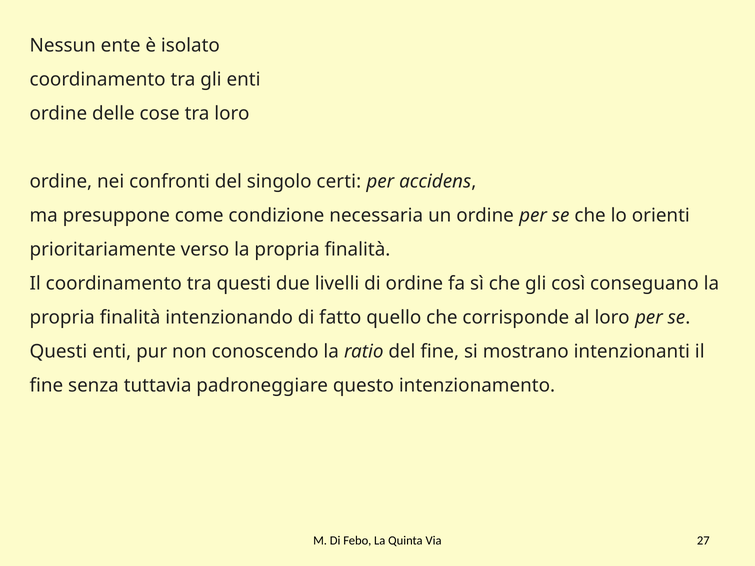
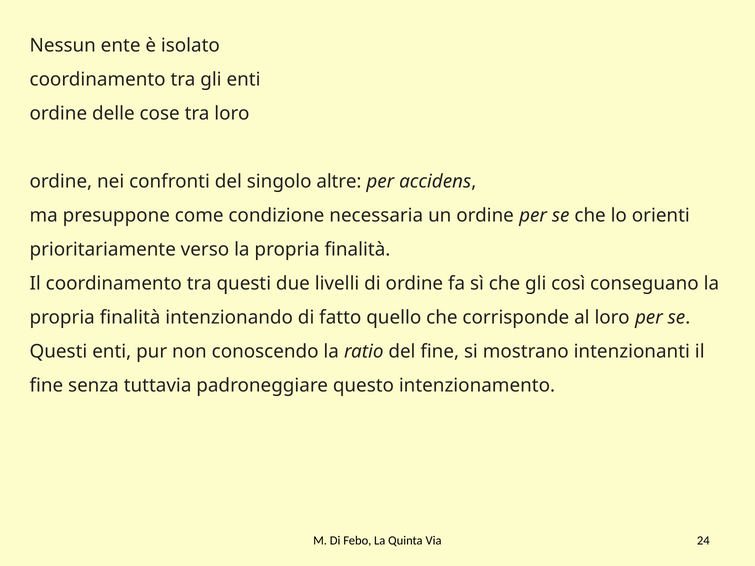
certi: certi -> altre (339, 182)
27: 27 -> 24 (703, 541)
